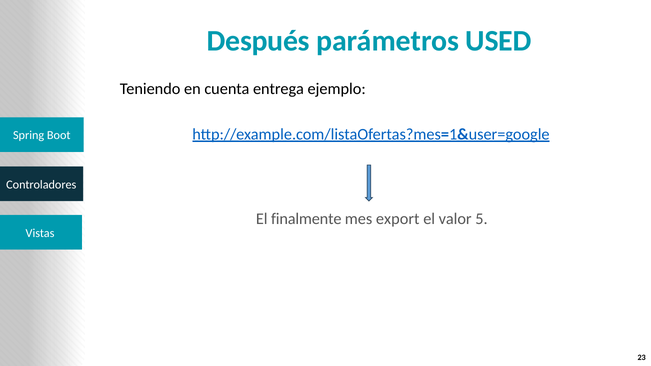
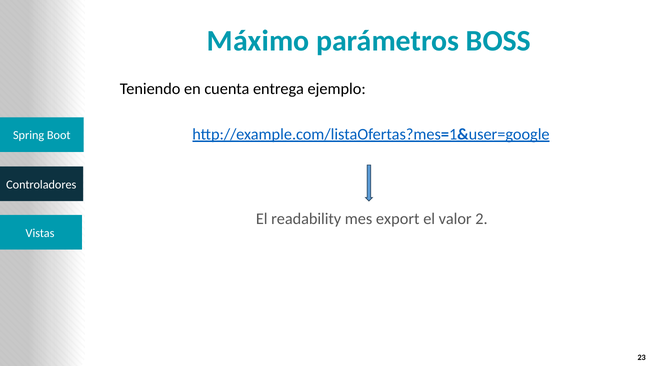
Después: Después -> Máximo (258, 41)
USED: USED -> BOSS (498, 41)
finalmente: finalmente -> readability (306, 219)
5: 5 -> 2 (481, 219)
